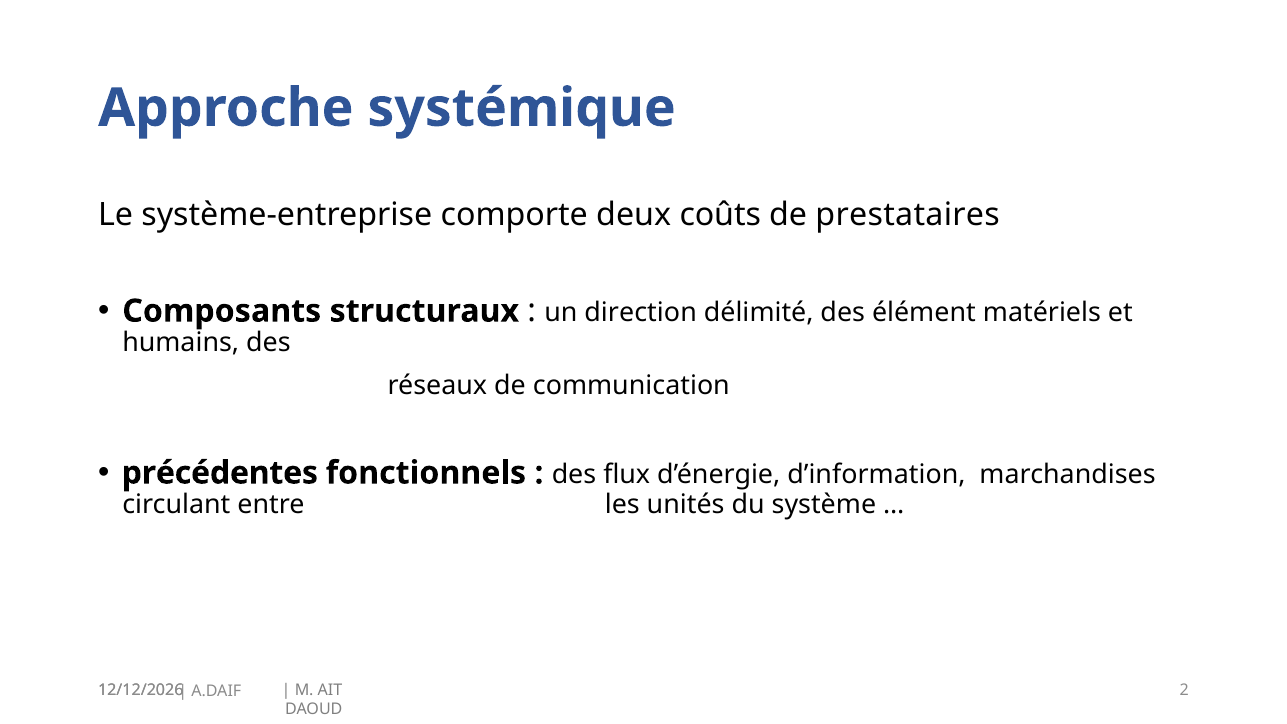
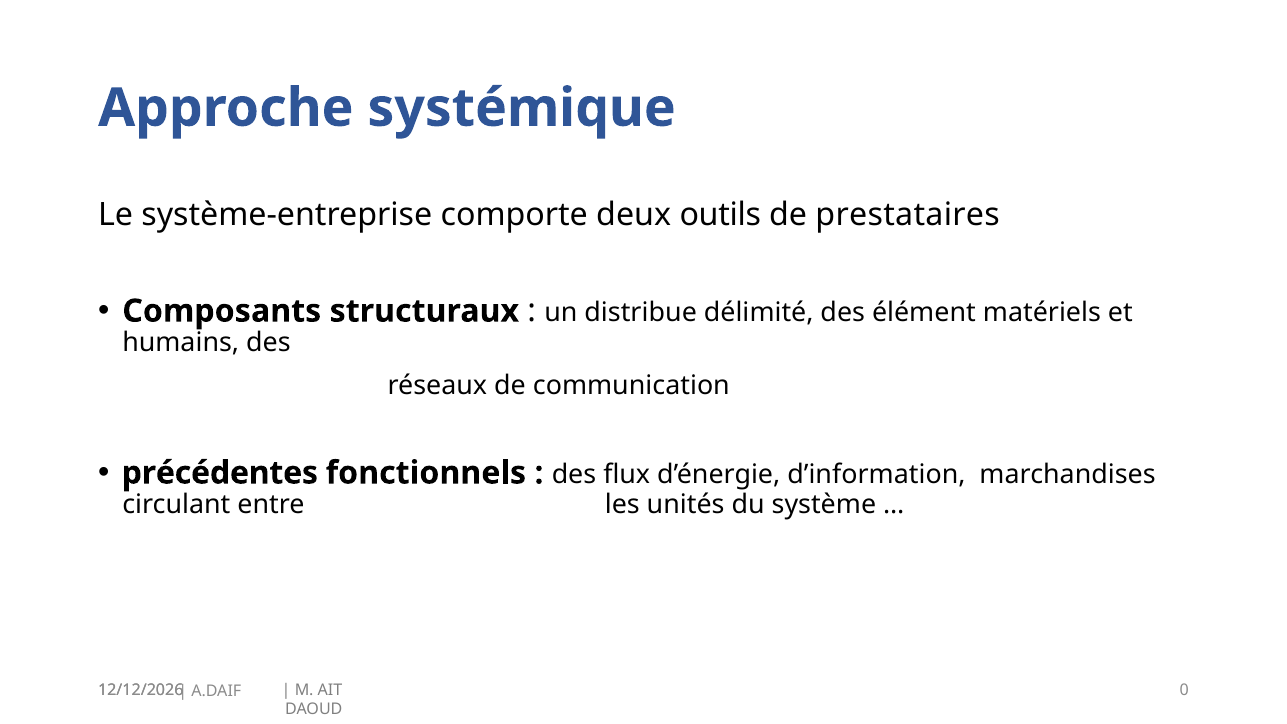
coûts: coûts -> outils (720, 215)
direction: direction -> distribue (641, 313)
2: 2 -> 0 (1184, 690)
